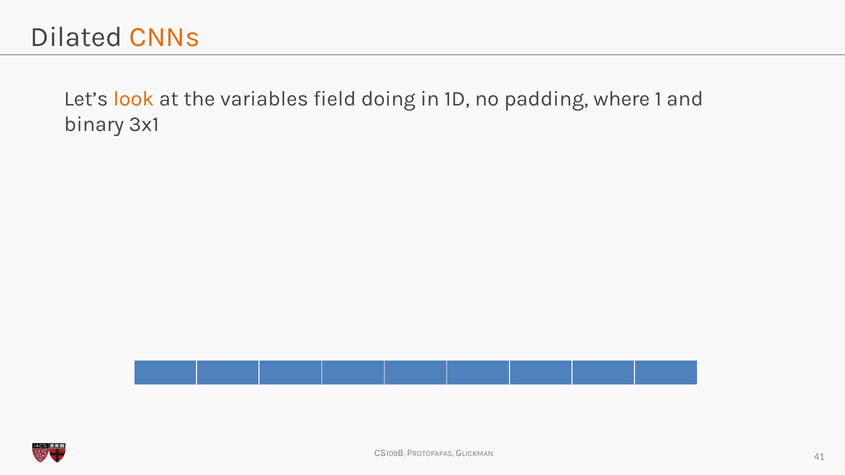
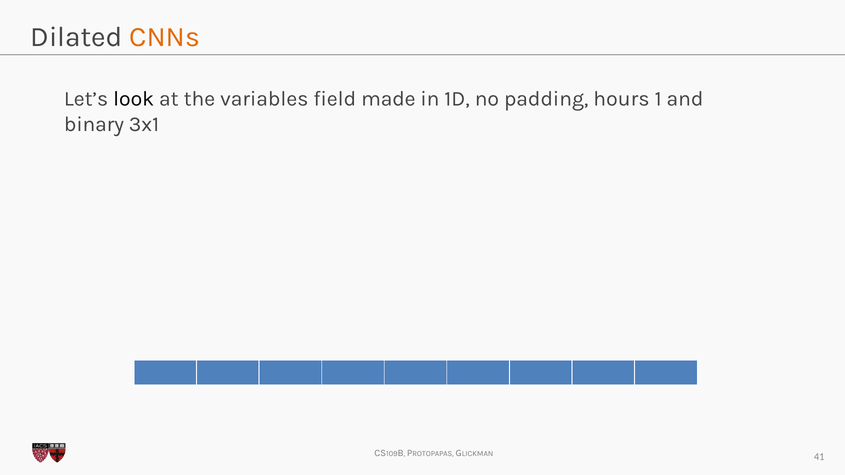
look colour: orange -> black (134, 99)
doing: doing -> made (388, 99)
where: where -> hours (621, 99)
